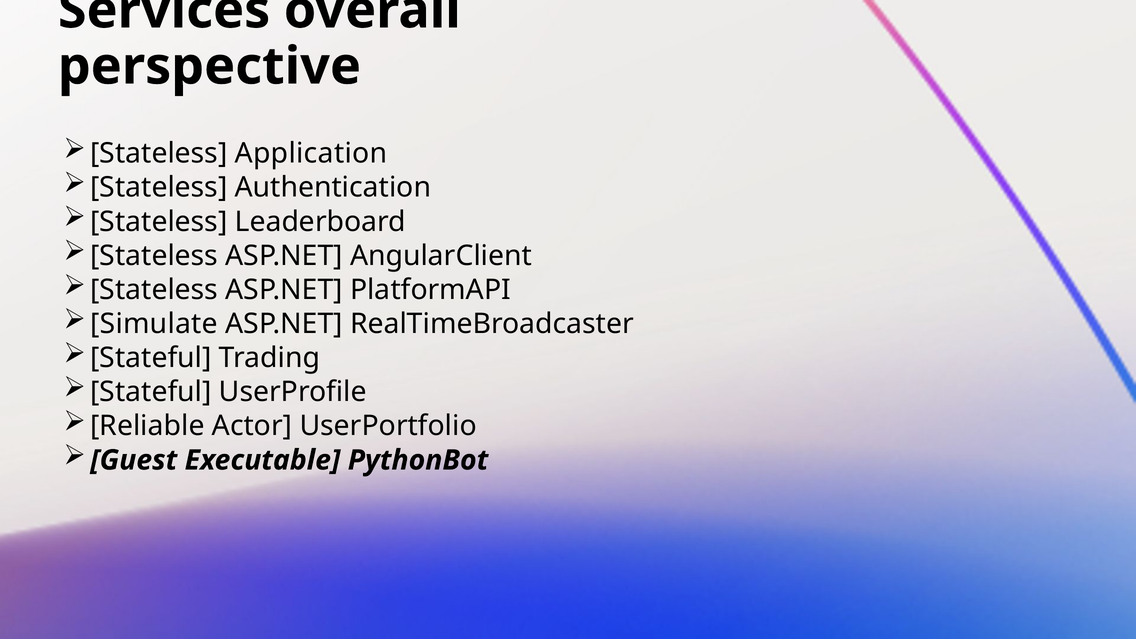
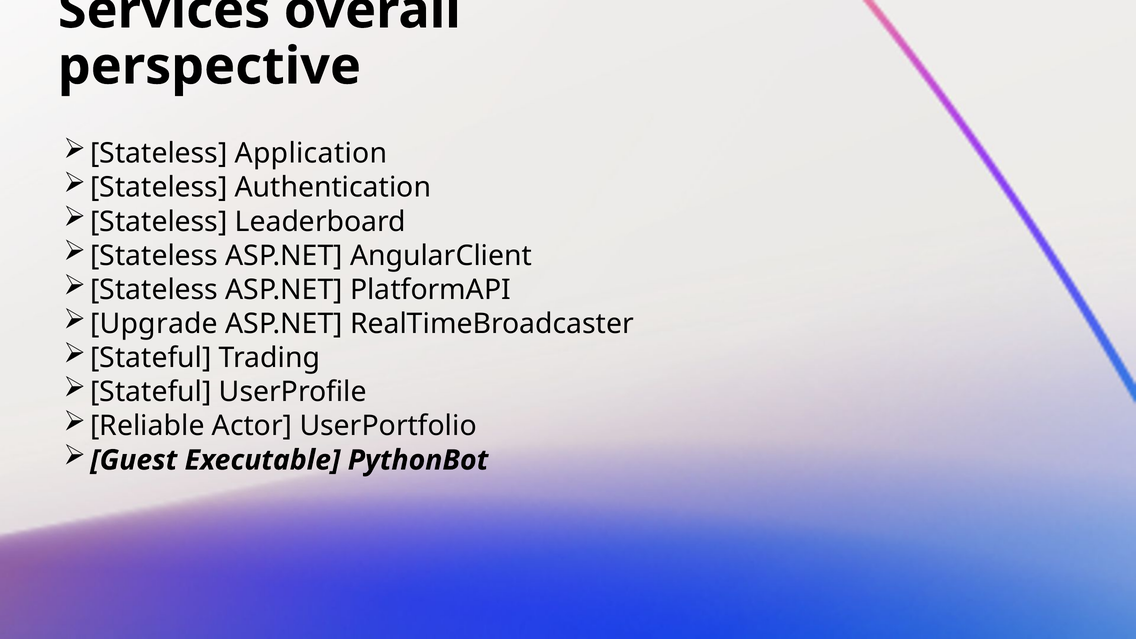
Simulate: Simulate -> Upgrade (154, 324)
